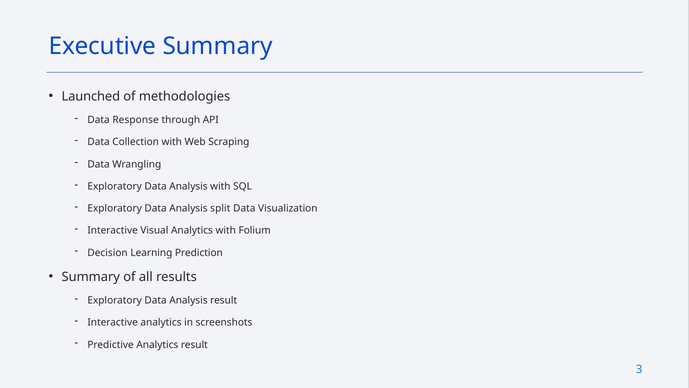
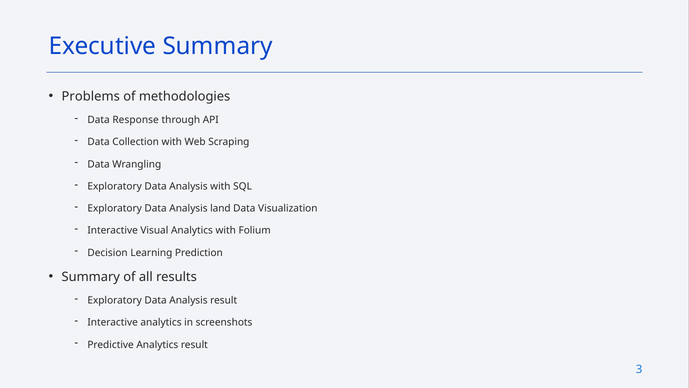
Launched: Launched -> Problems (91, 96)
split: split -> land (220, 208)
